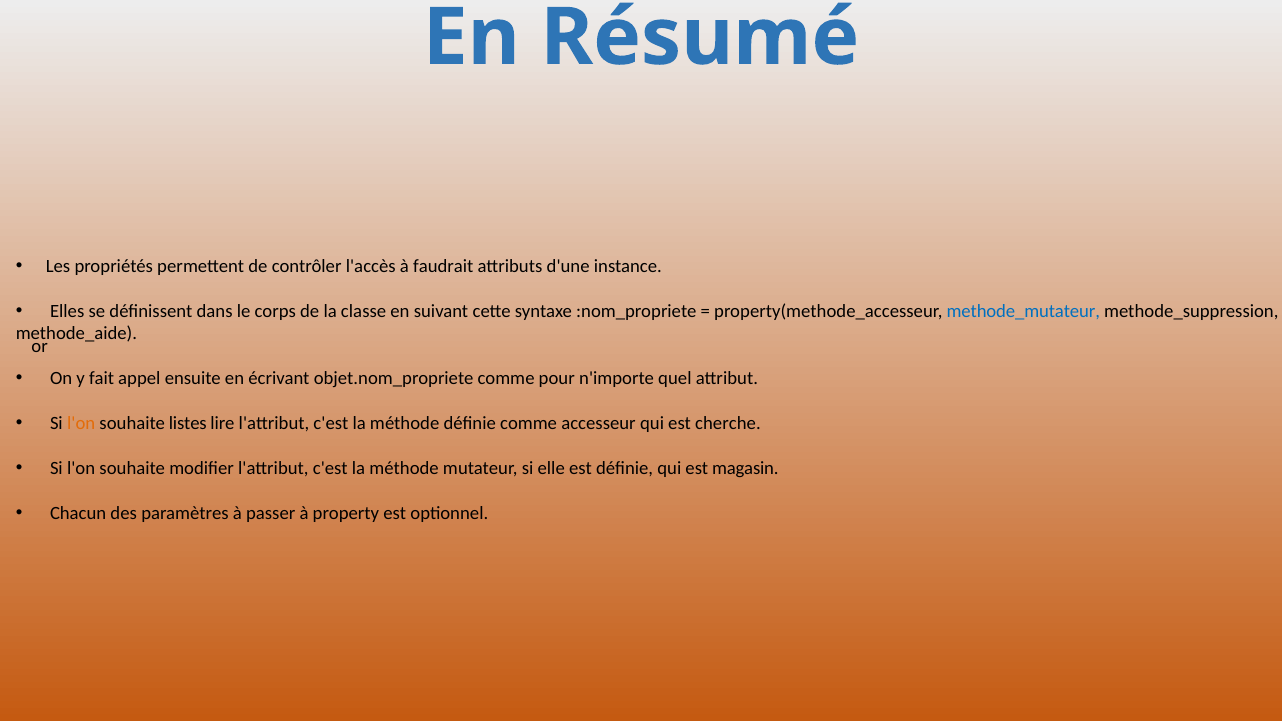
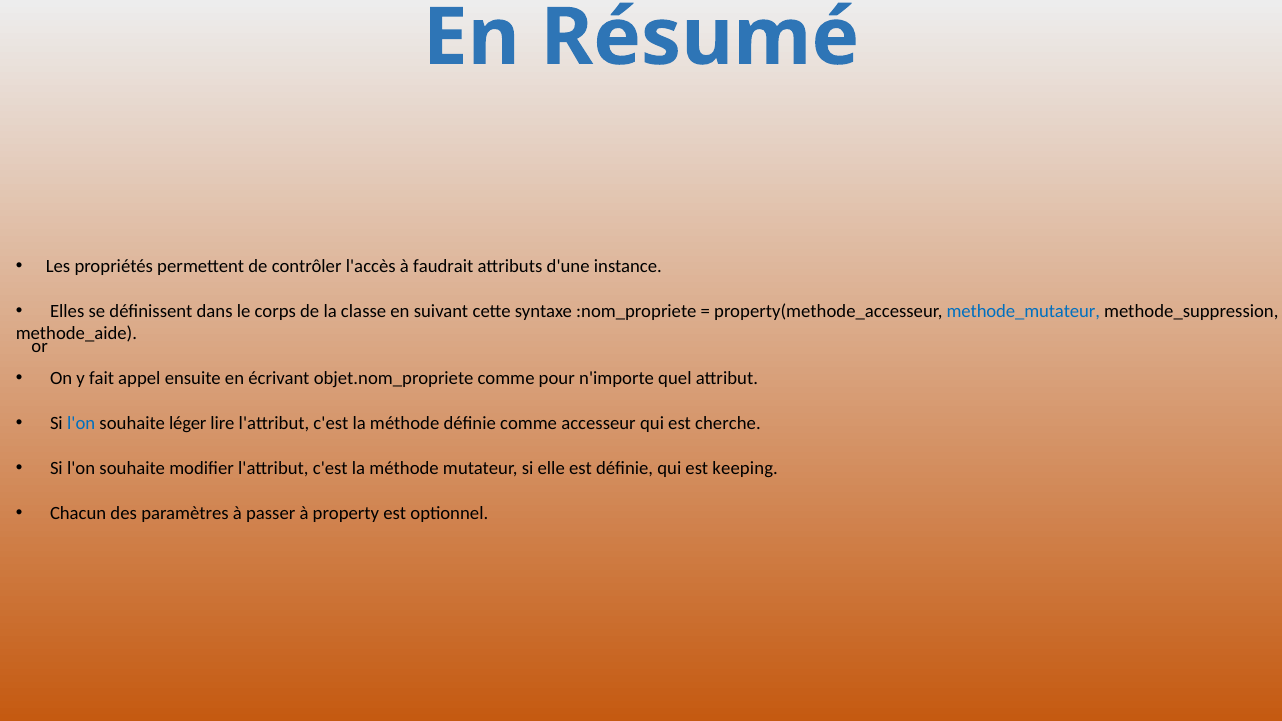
l'on colour: orange -> blue (81, 423)
listes: listes -> léger (188, 423)
magasin: magasin -> keeping (745, 468)
